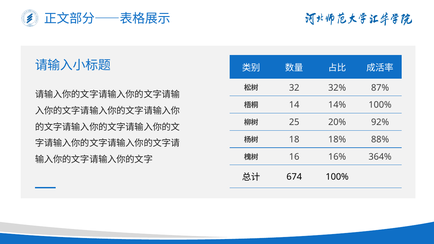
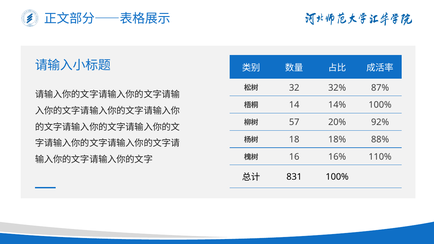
25: 25 -> 57 (294, 122)
364%: 364% -> 110% (380, 157)
674: 674 -> 831 (294, 177)
